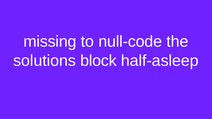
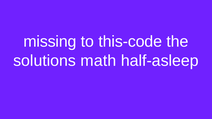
null-code: null-code -> this-code (130, 42)
block: block -> math (98, 61)
